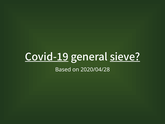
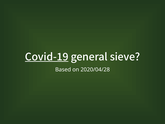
sieve underline: present -> none (125, 57)
